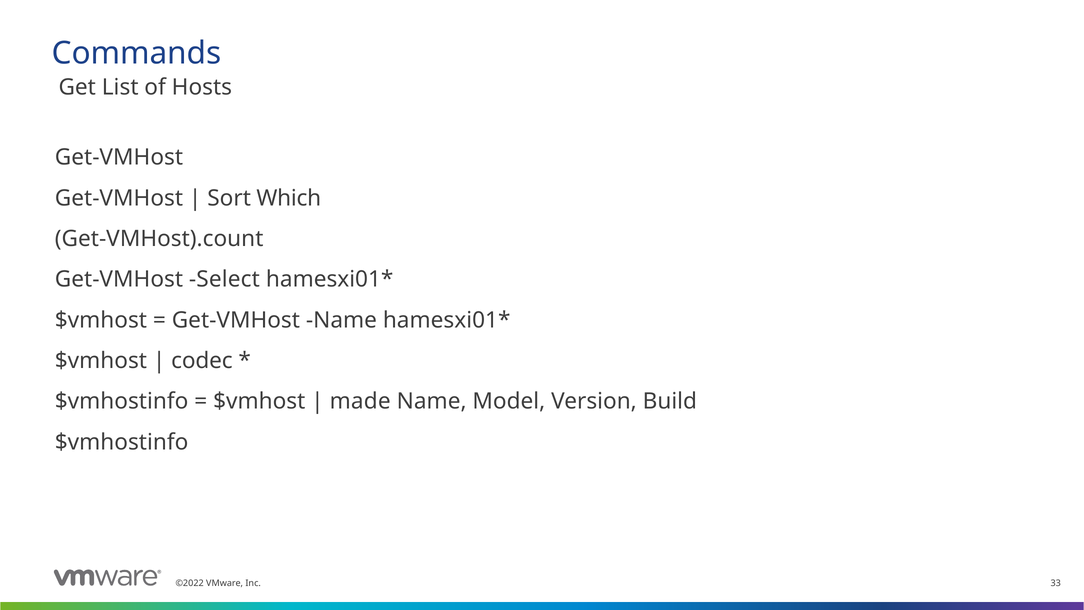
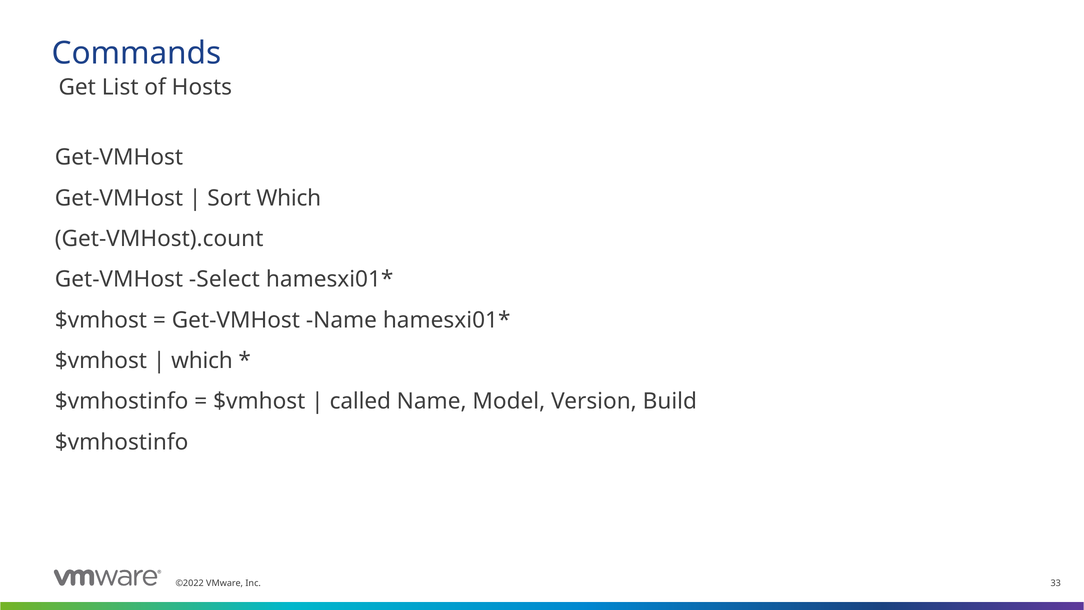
codec: codec -> which (202, 361)
made: made -> called (360, 401)
